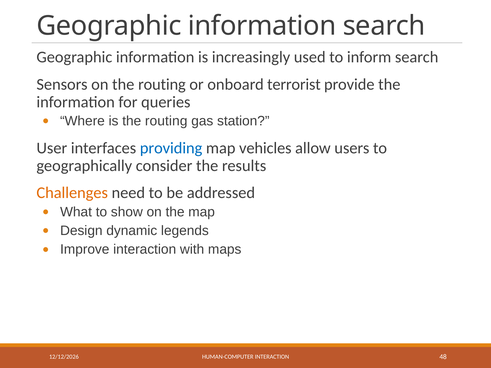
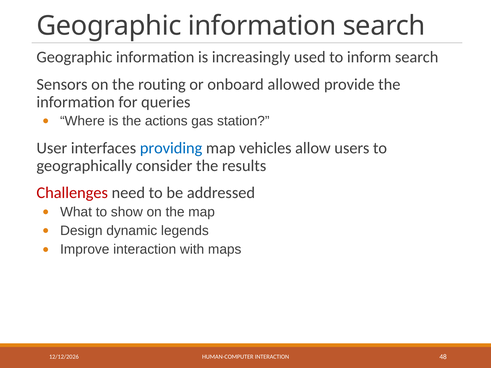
terrorist: terrorist -> allowed (294, 84)
is the routing: routing -> actions (166, 121)
Challenges colour: orange -> red (72, 193)
